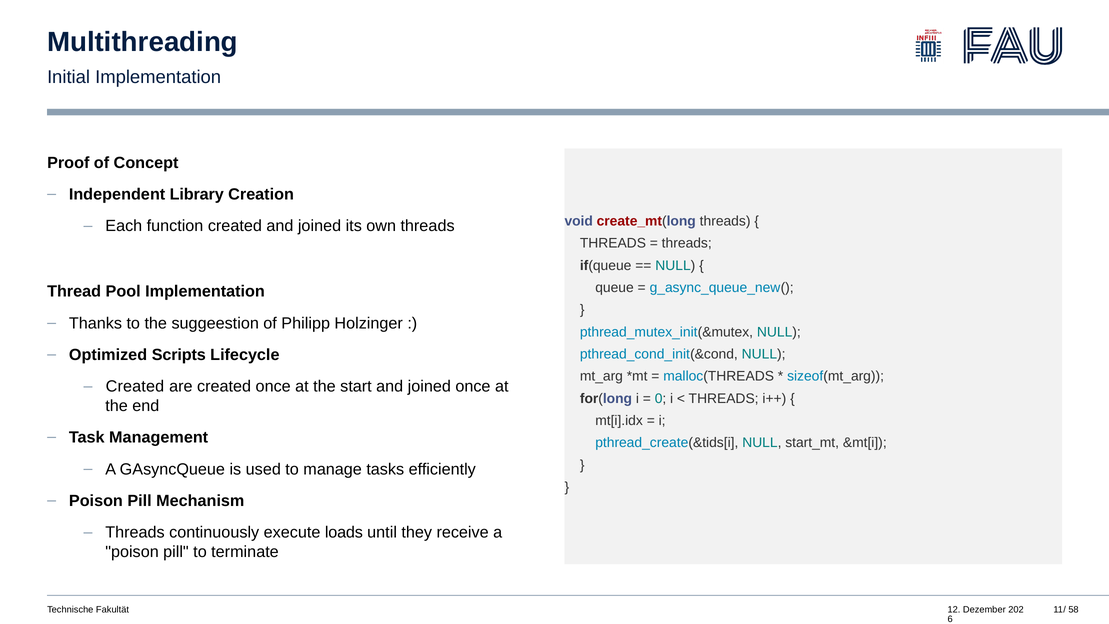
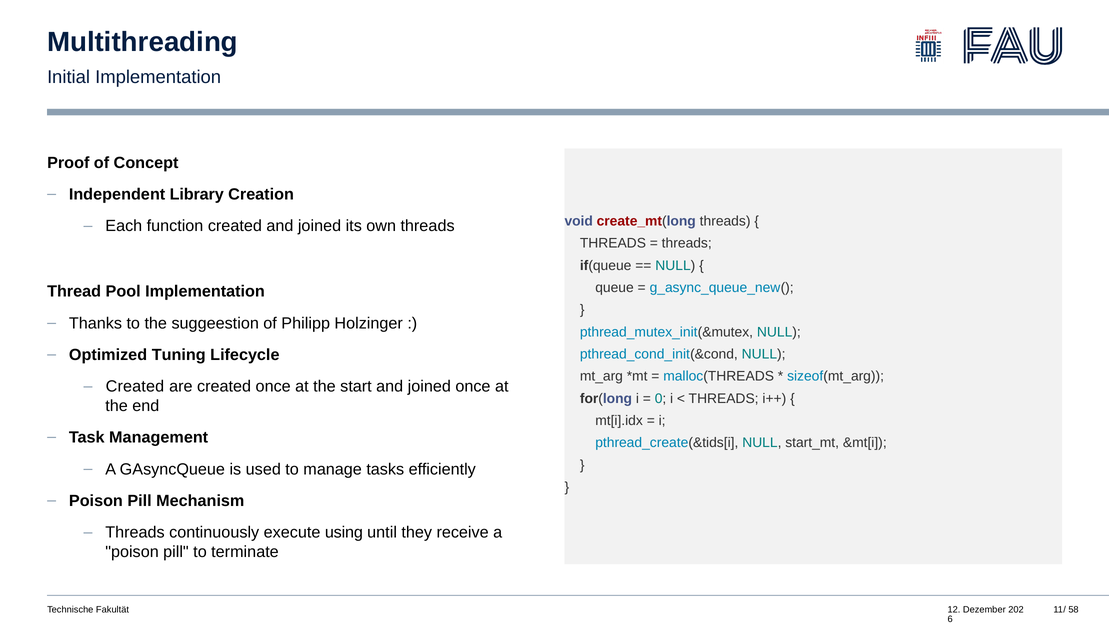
Scripts: Scripts -> Tuning (179, 355)
loads: loads -> using (344, 532)
